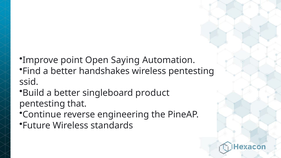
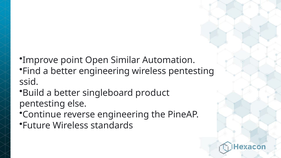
Saying: Saying -> Similar (125, 60)
better handshakes: handshakes -> engineering (104, 71)
that: that -> else (77, 104)
